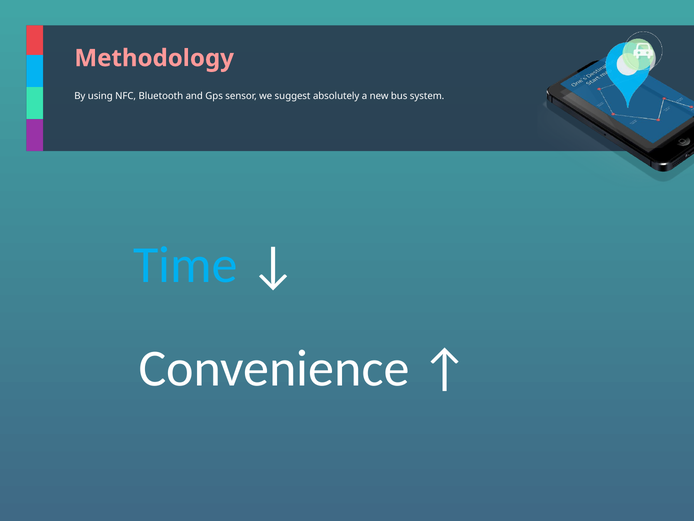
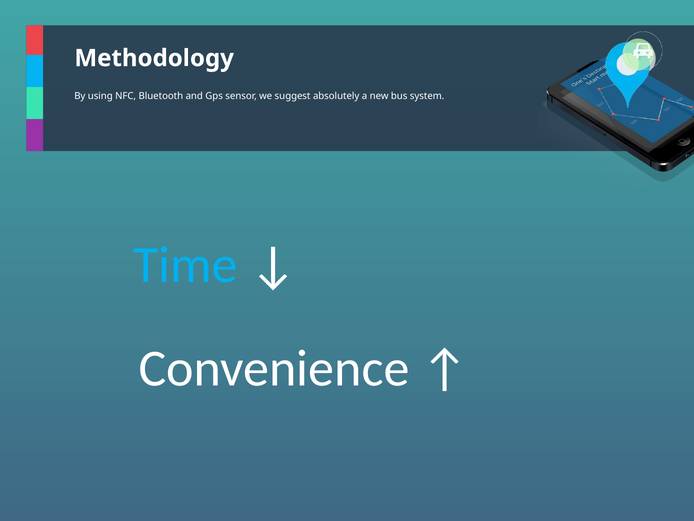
Methodology colour: pink -> white (154, 58)
